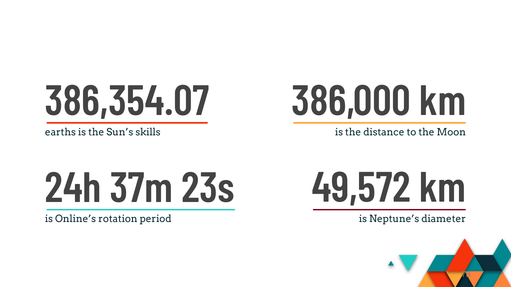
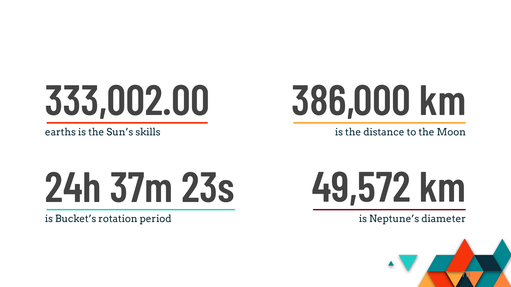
386,354.07: 386,354.07 -> 333,002.00 (127, 101)
Online’s: Online’s -> Bucket’s (76, 219)
